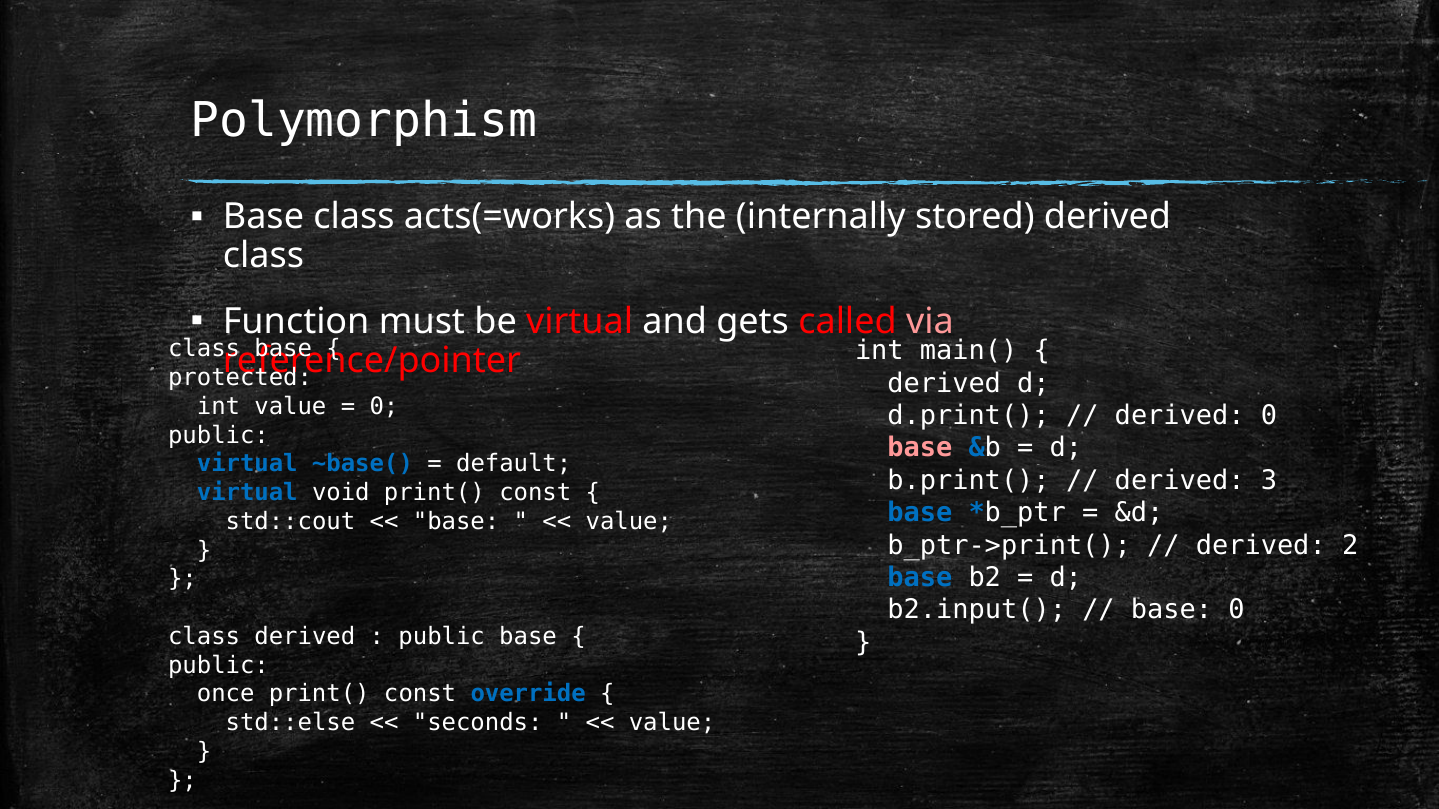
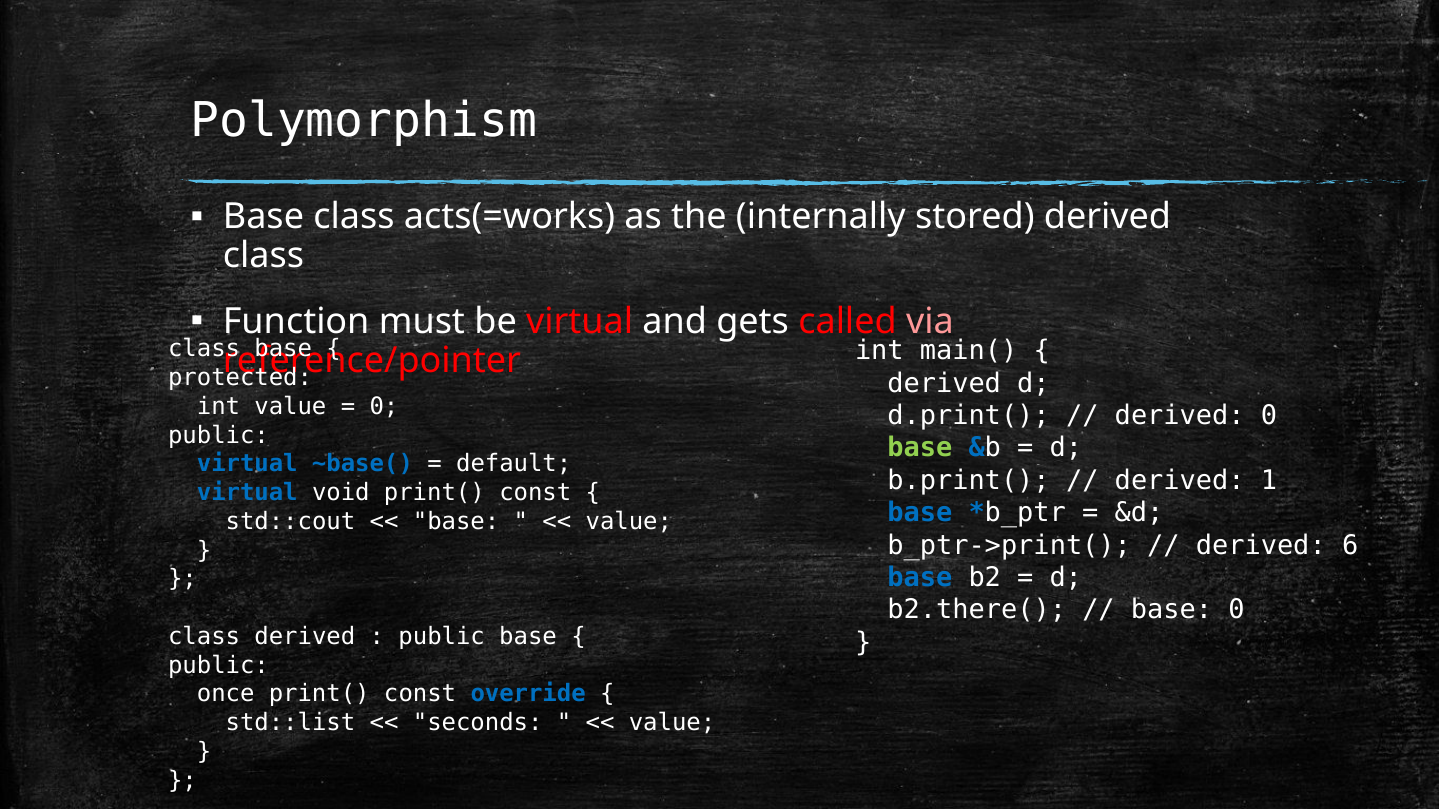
base colour: pink -> light green (920, 448)
3: 3 -> 1 (1269, 481)
2: 2 -> 6 (1350, 546)
b2.input(: b2.input( -> b2.there( (977, 610)
std::else: std::else -> std::list (290, 723)
